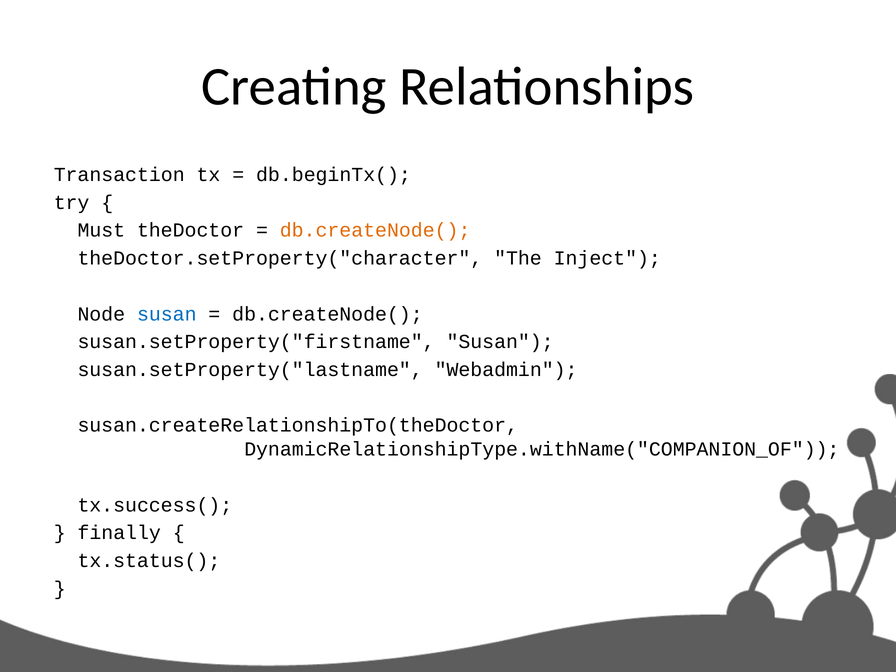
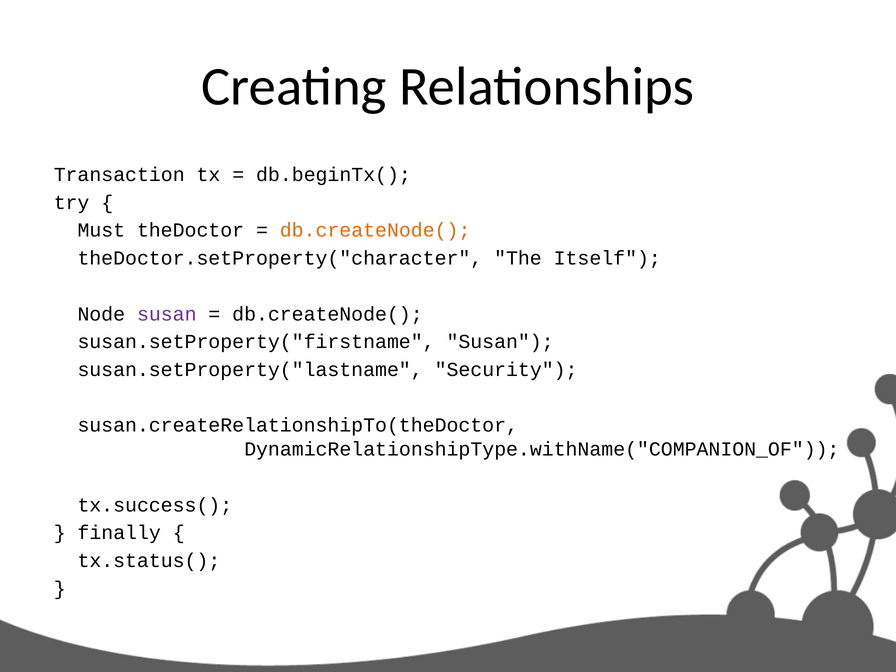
Inject: Inject -> Itself (607, 258)
susan colour: blue -> purple (167, 314)
Webadmin: Webadmin -> Security (506, 370)
